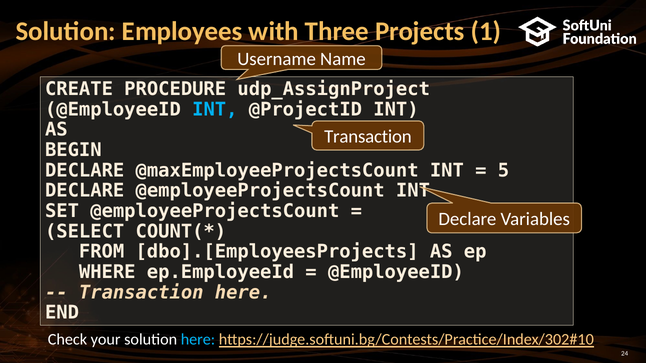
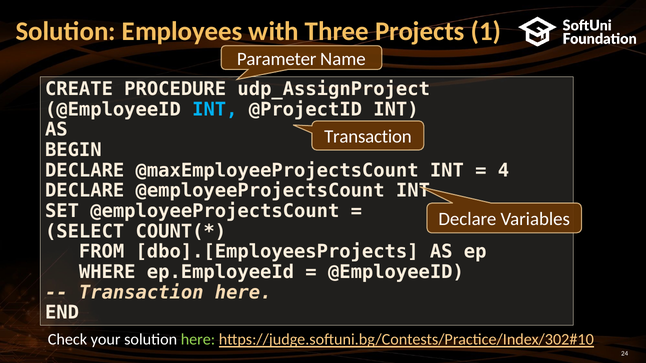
Username: Username -> Parameter (277, 59)
5: 5 -> 4 (504, 171)
here colour: light blue -> light green (198, 340)
